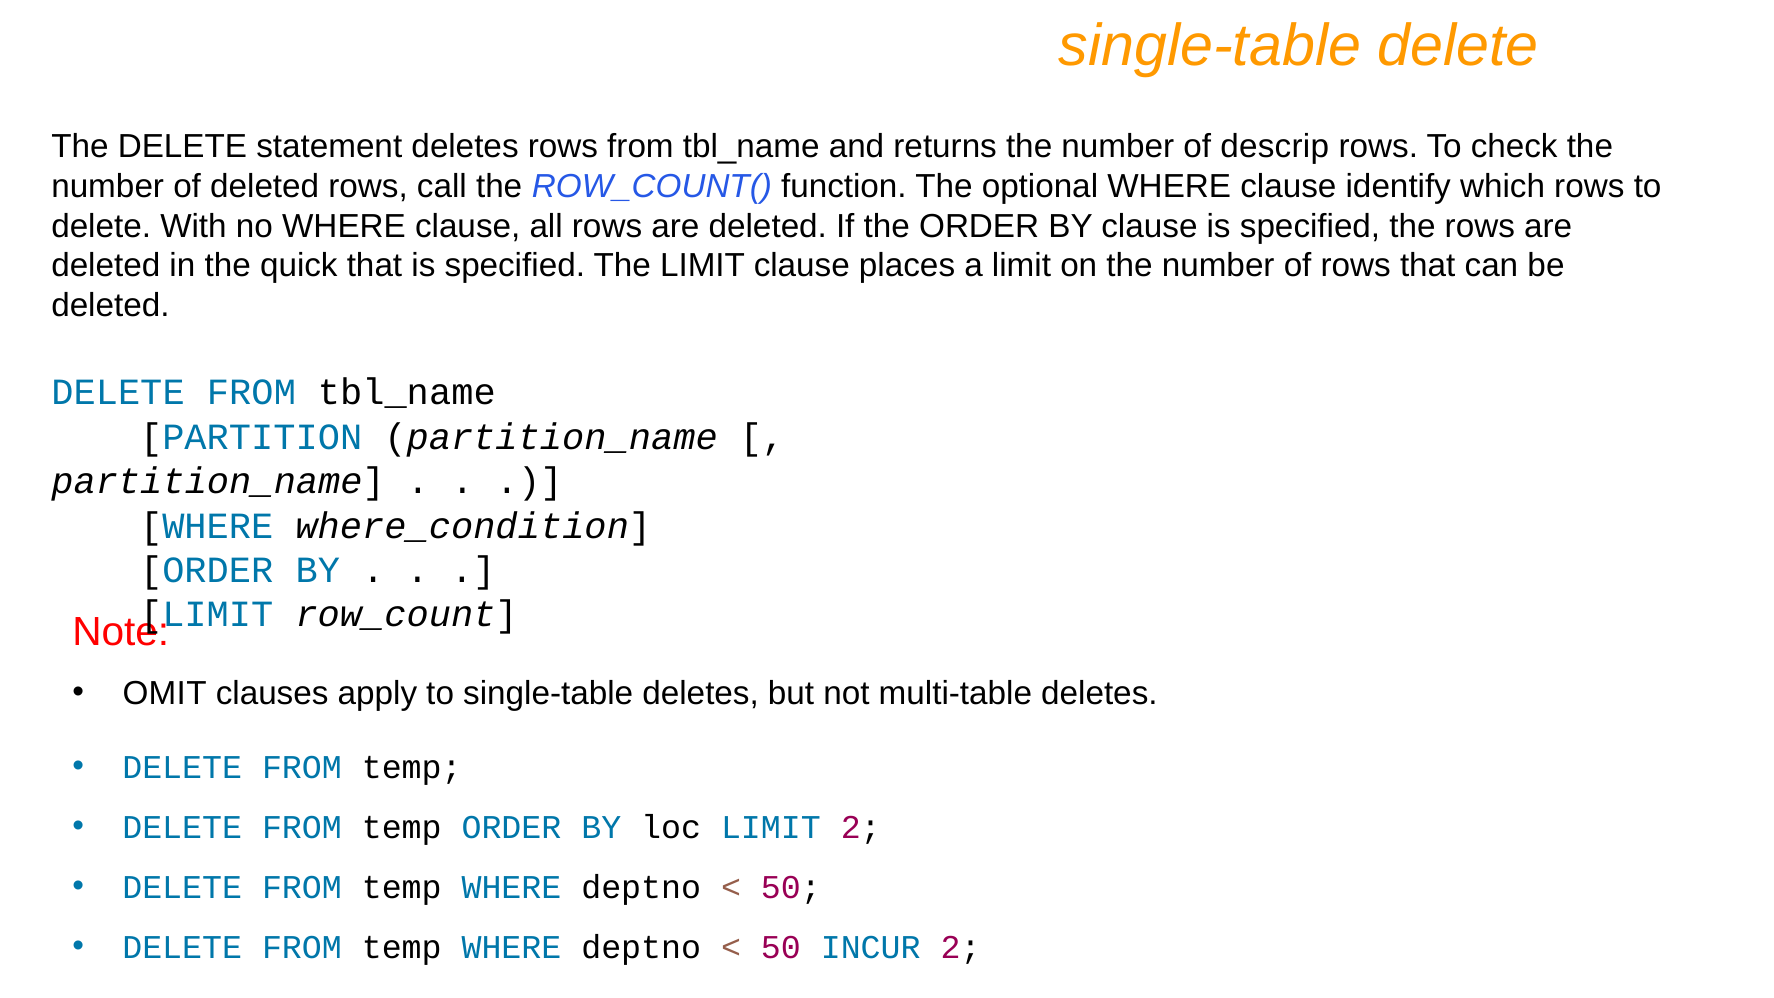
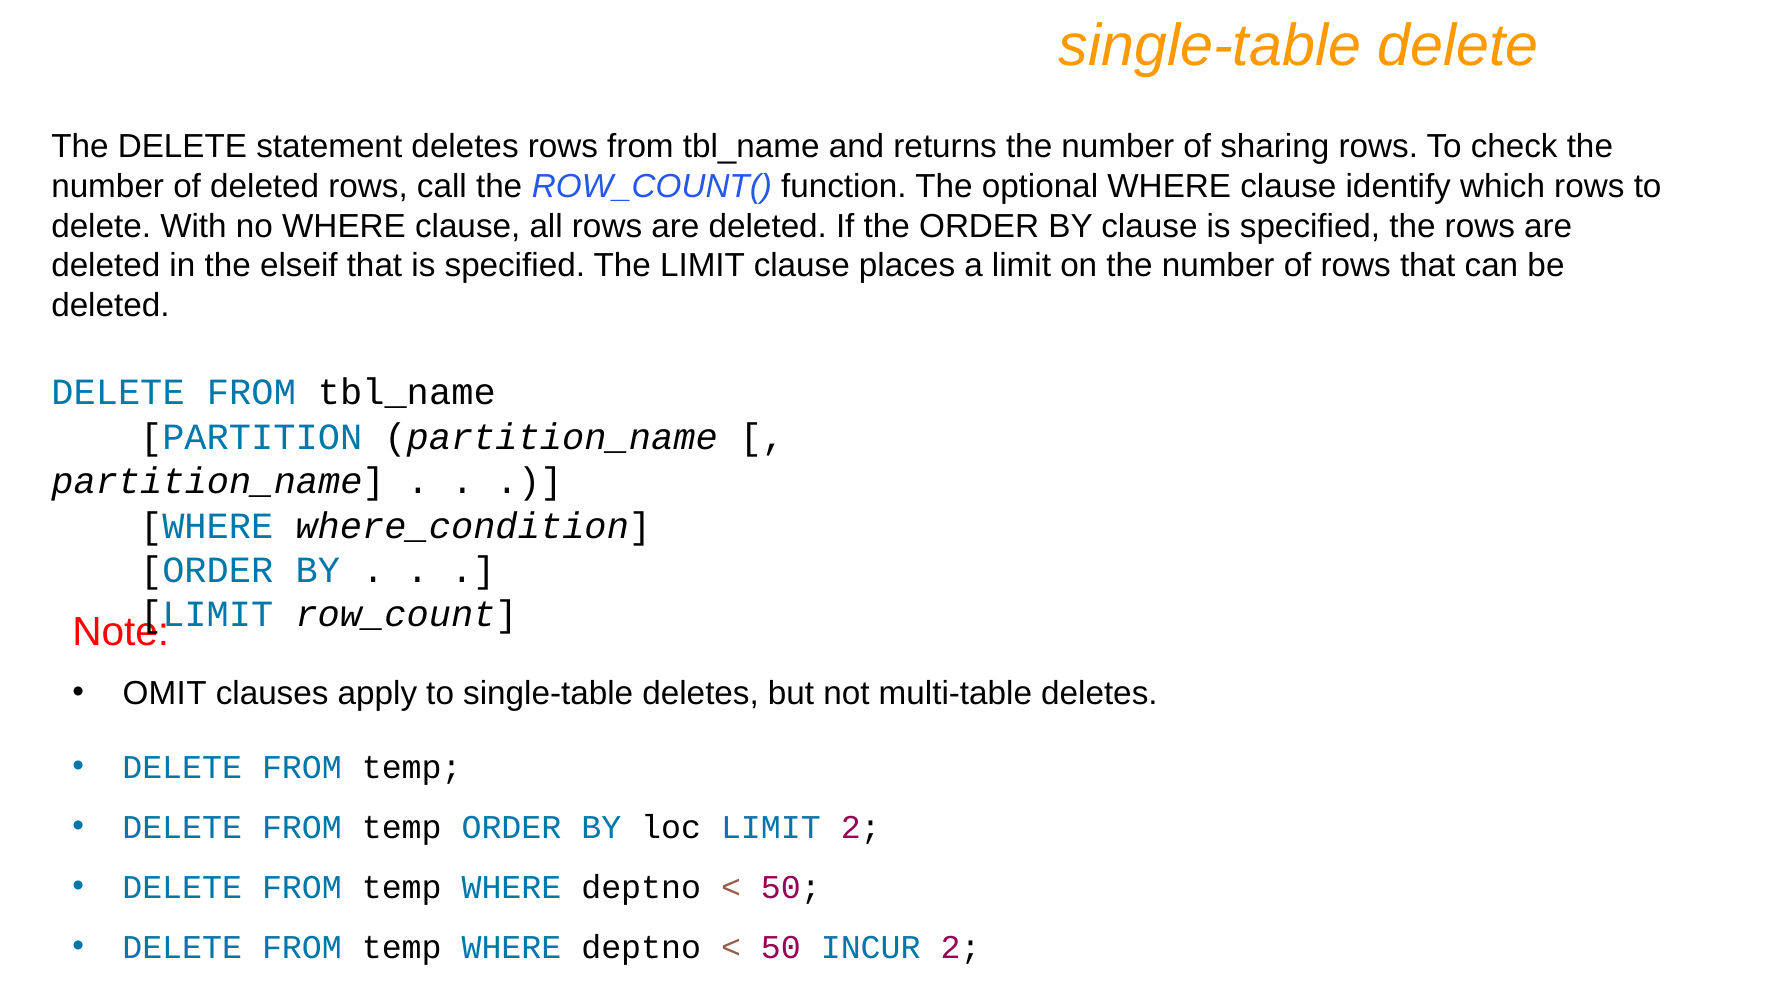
descrip: descrip -> sharing (1275, 146)
quick: quick -> elseif (299, 266)
